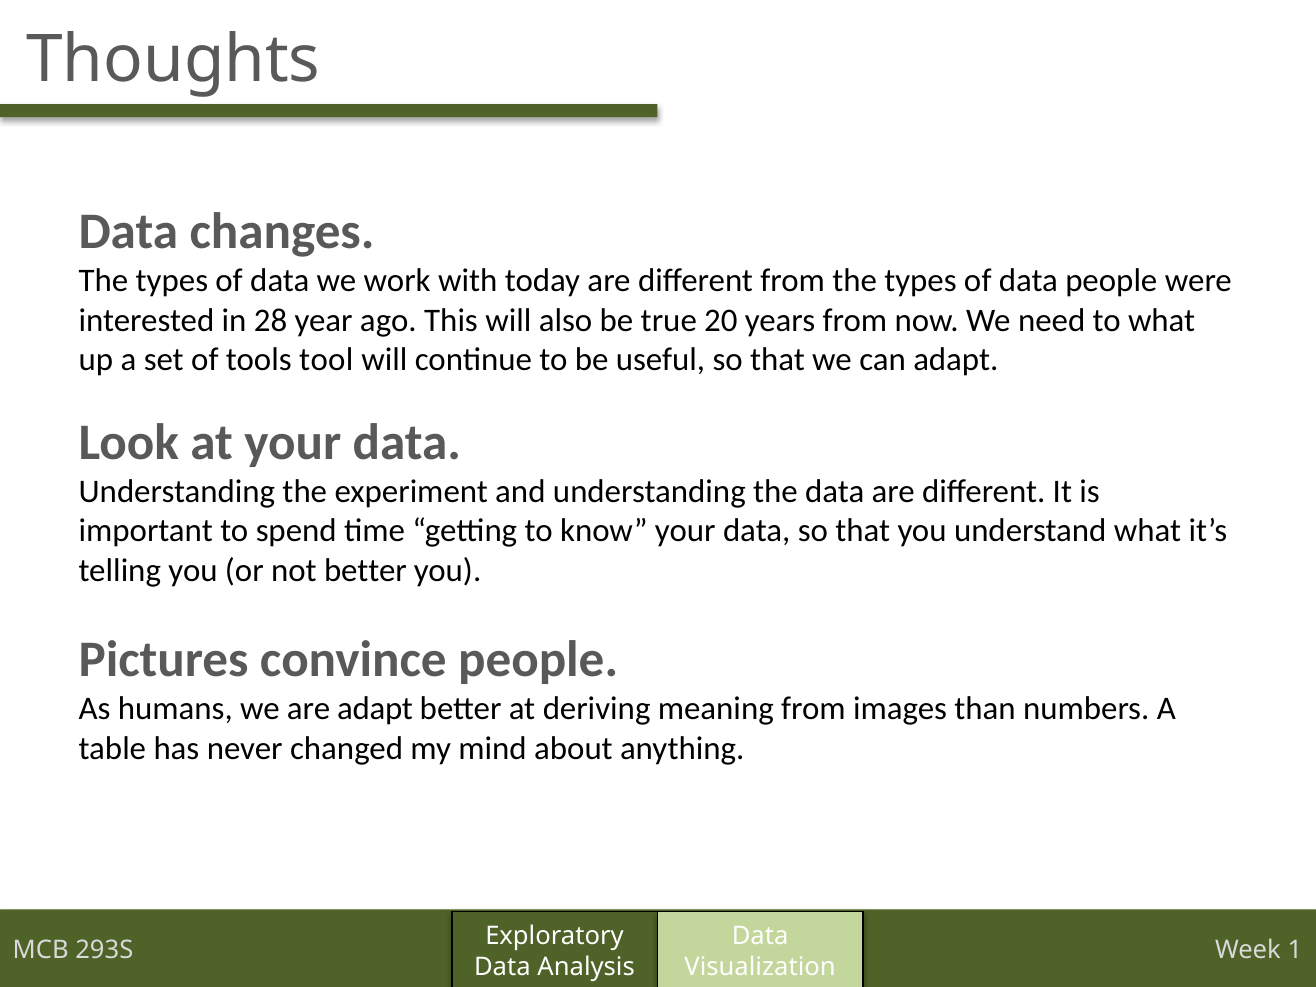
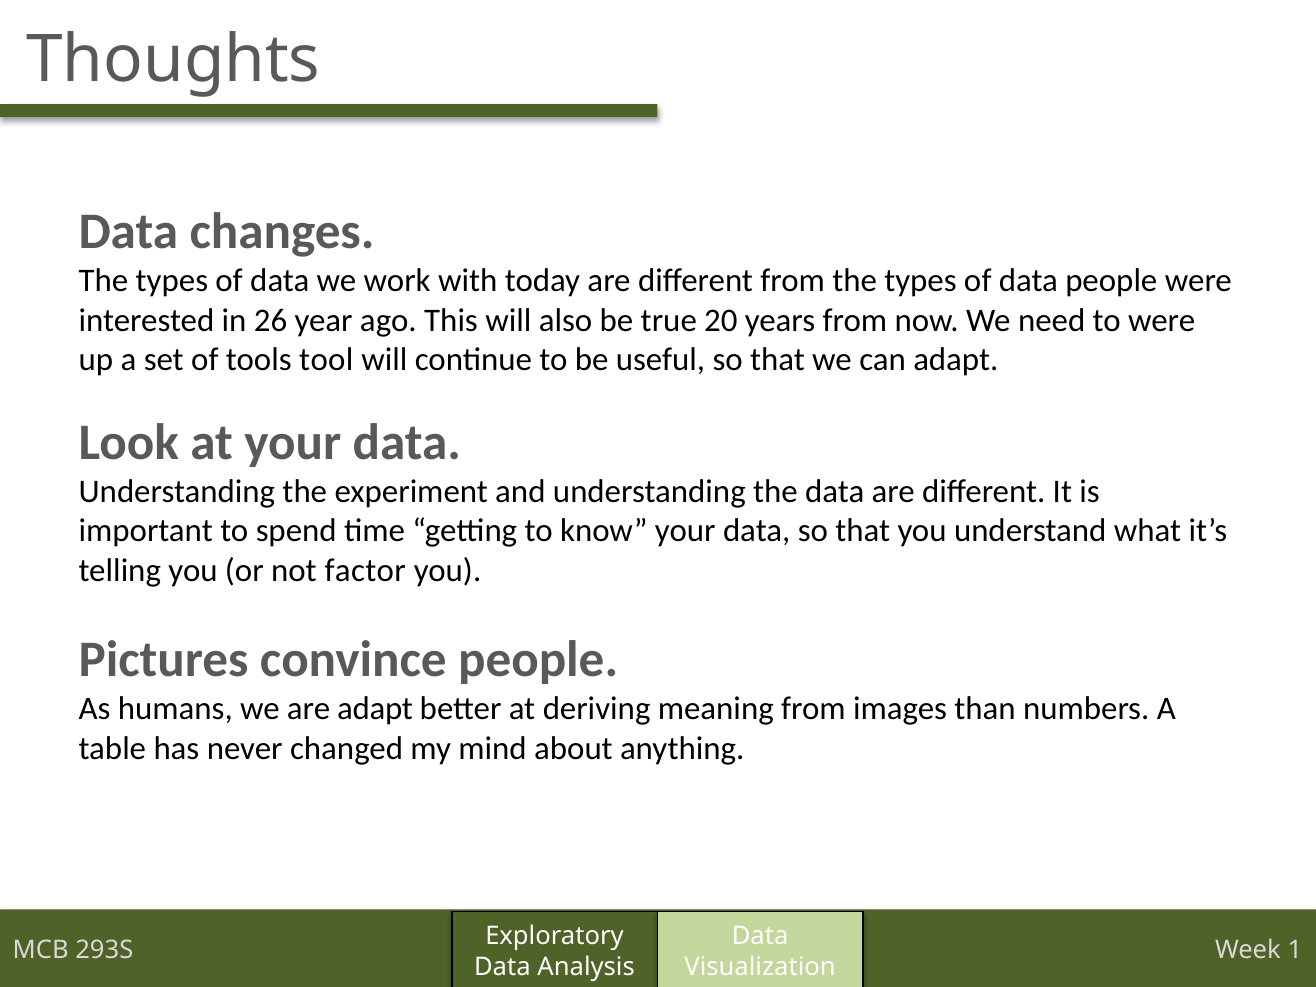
28: 28 -> 26 (271, 320)
to what: what -> were (1162, 320)
not better: better -> factor (365, 570)
